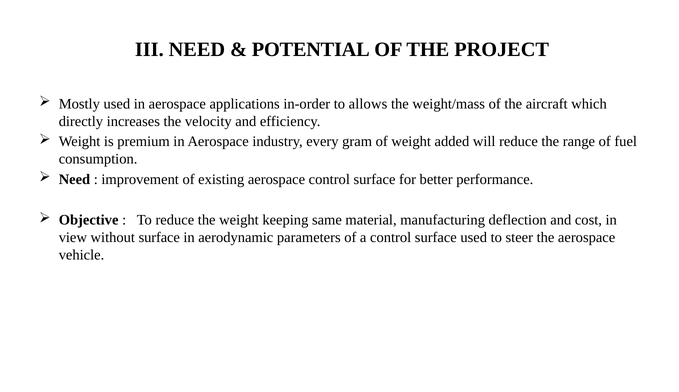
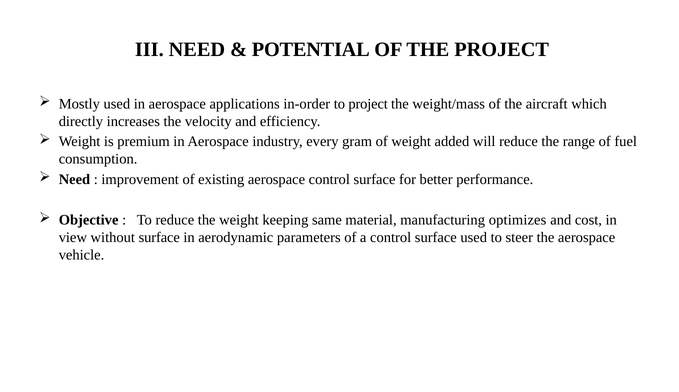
to allows: allows -> project (368, 104)
deflection: deflection -> optimizes (518, 220)
